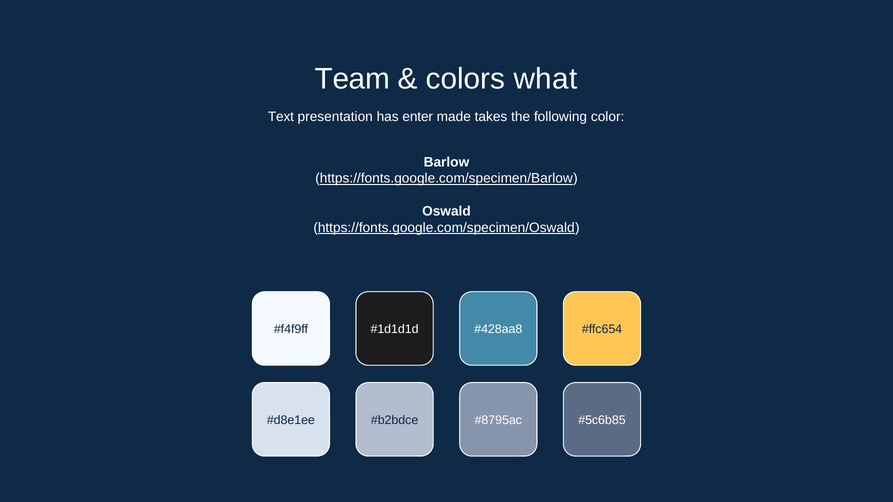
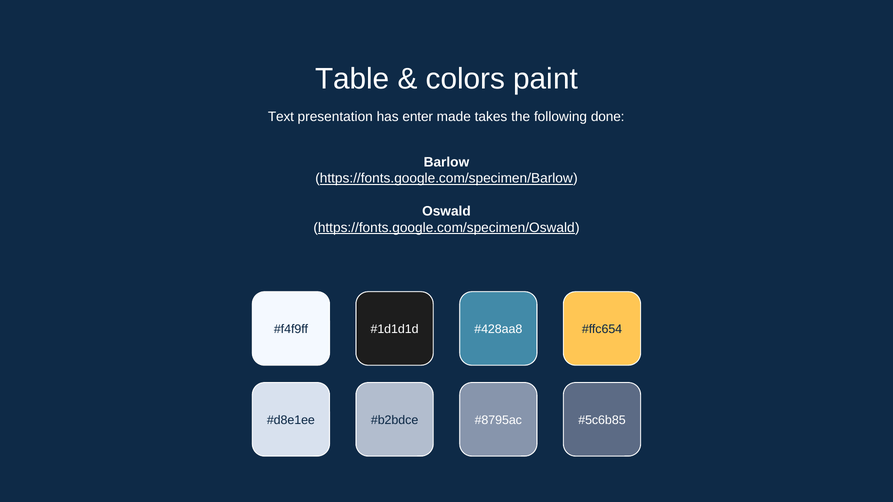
Team: Team -> Table (352, 79)
what: what -> paint (546, 79)
color: color -> done (608, 117)
